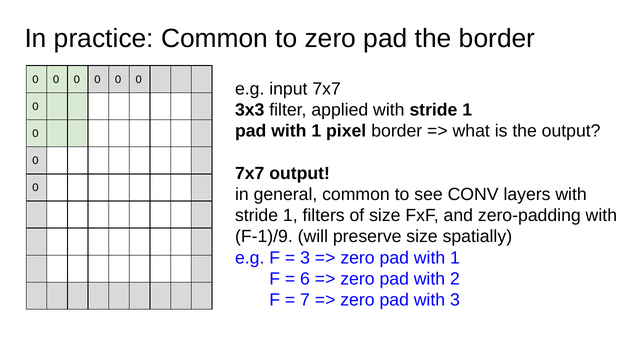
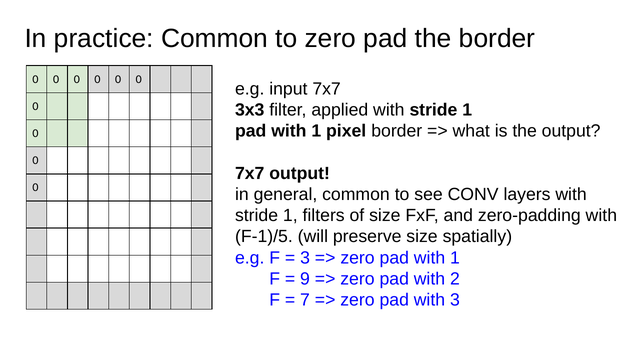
F-1)/9: F-1)/9 -> F-1)/5 (264, 237)
6: 6 -> 9 (305, 279)
